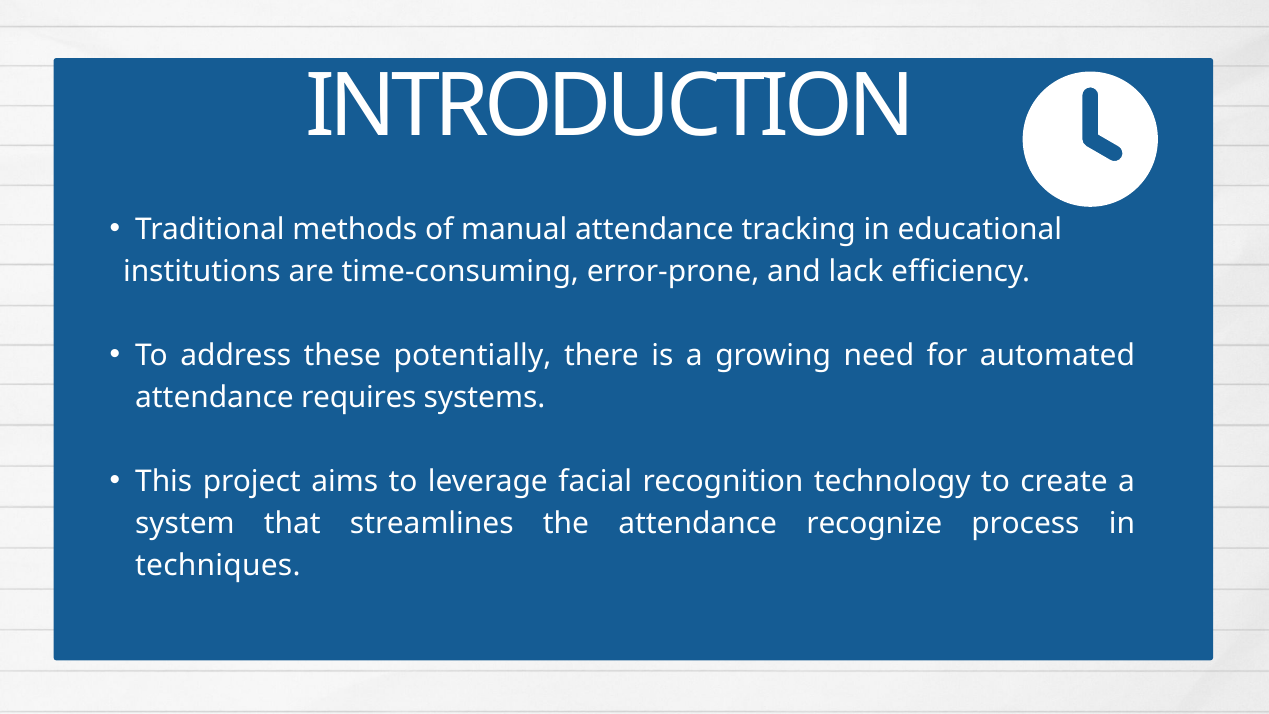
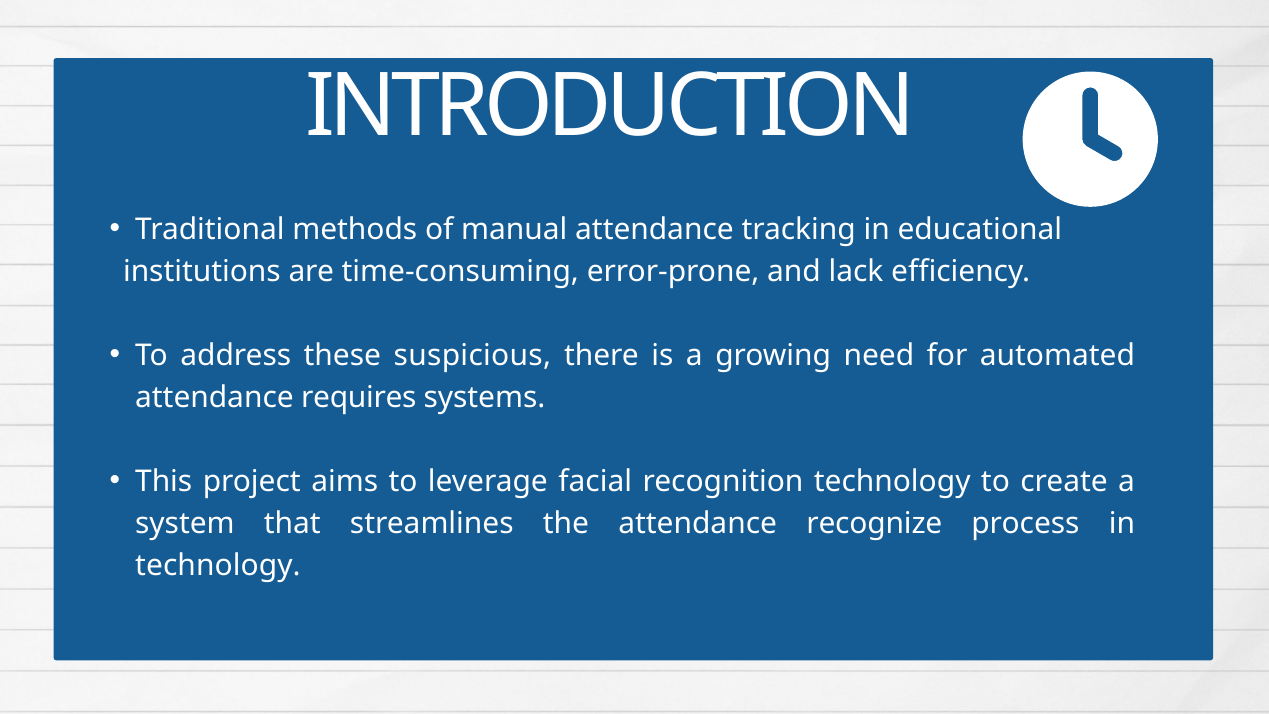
potentially: potentially -> suspicious (472, 355)
techniques: techniques -> technology (218, 565)
